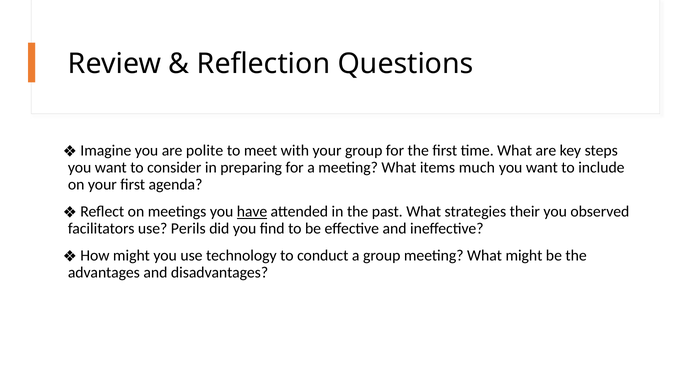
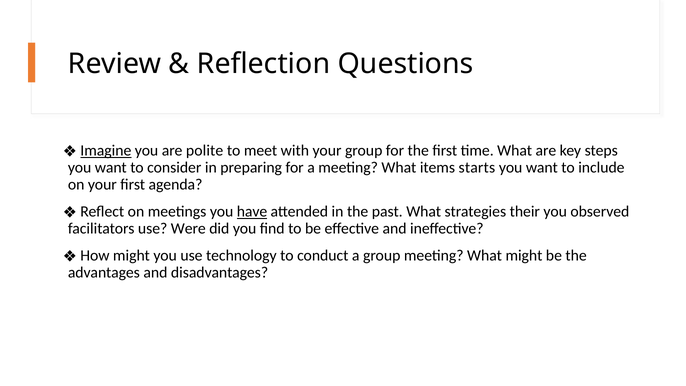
Imagine underline: none -> present (106, 151)
much: much -> starts (477, 168)
Perils: Perils -> Were (188, 228)
